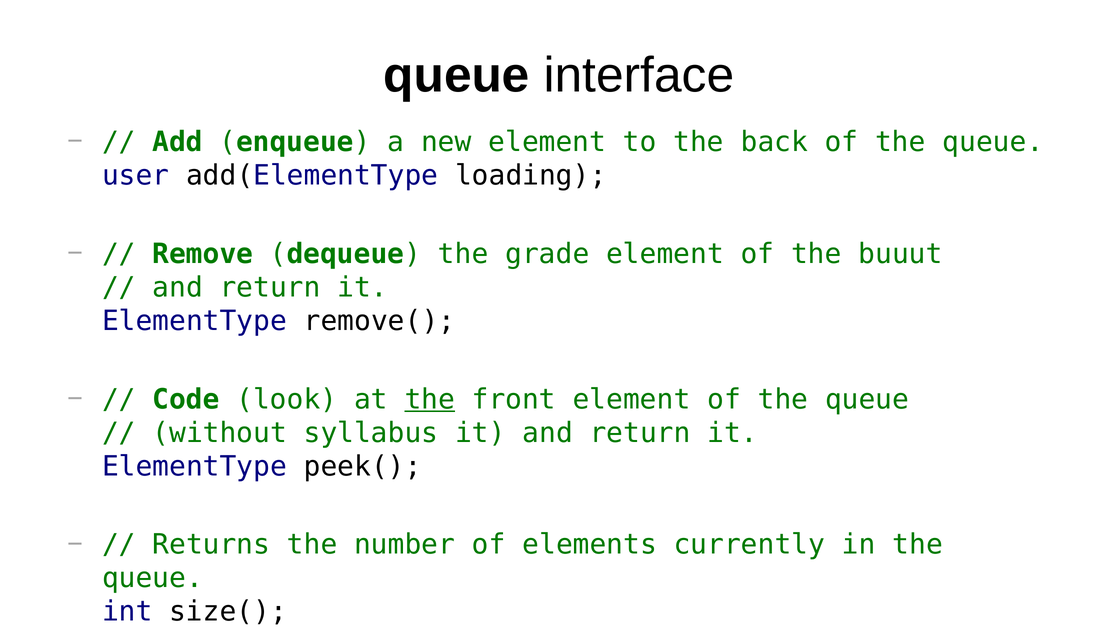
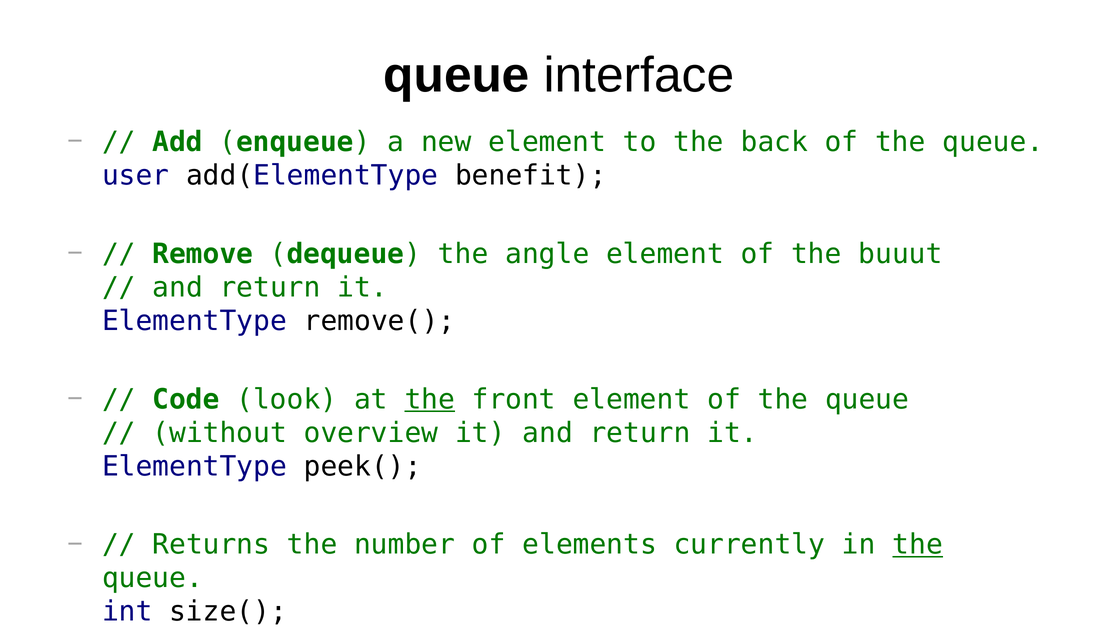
loading: loading -> benefit (531, 176)
grade: grade -> angle (547, 254)
syllabus: syllabus -> overview (371, 433)
the underline: none -> present (918, 545)
